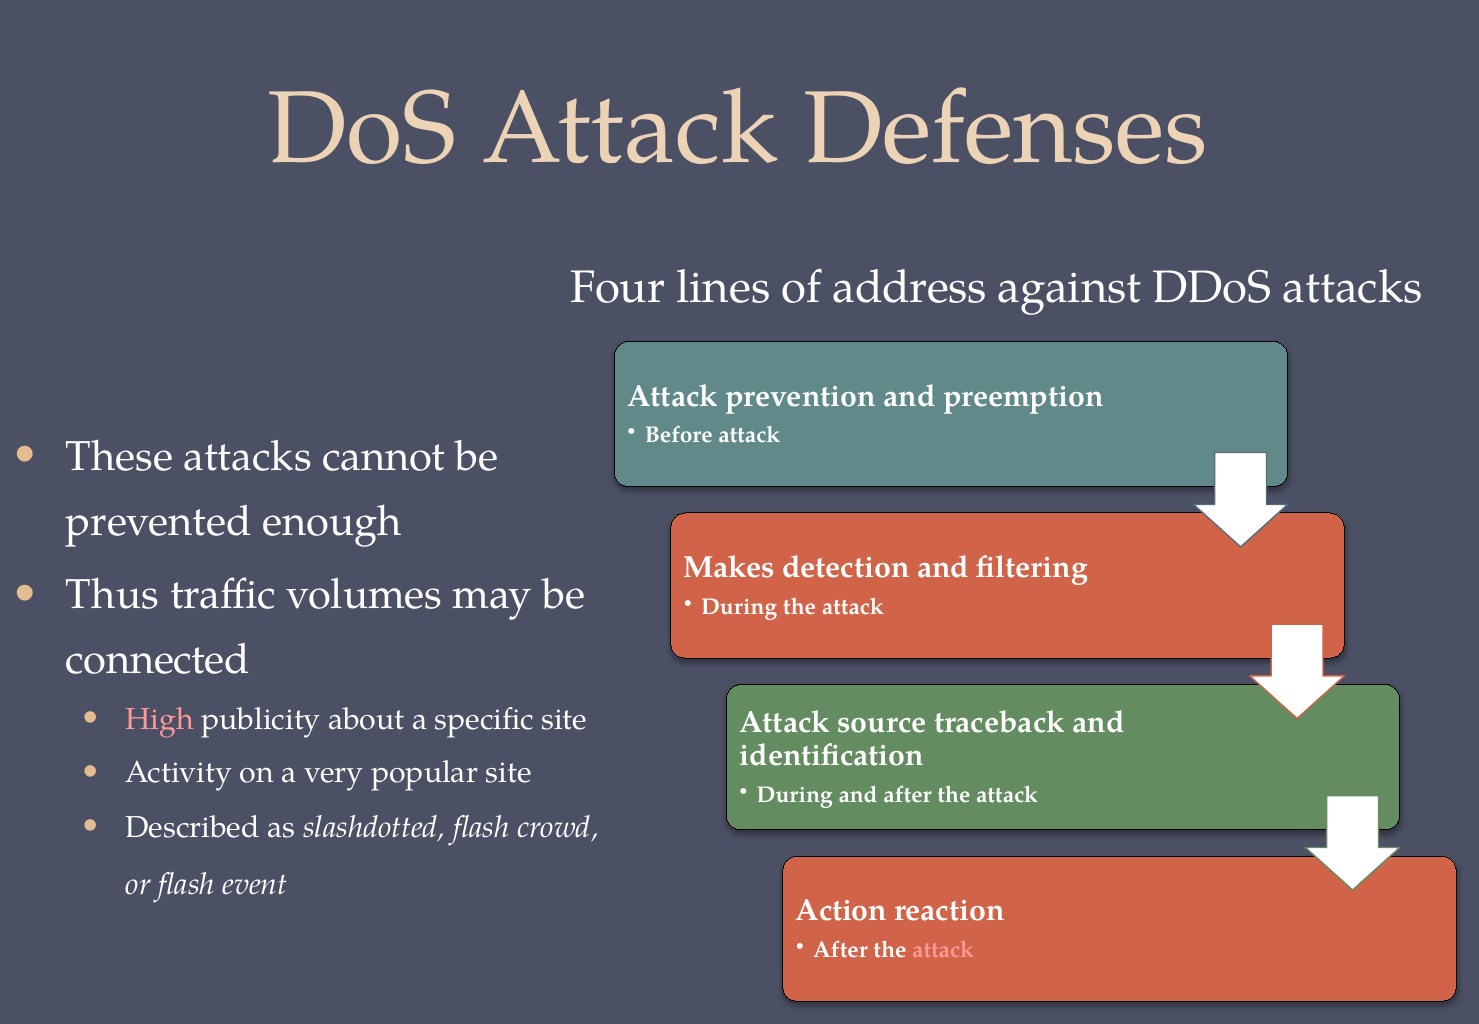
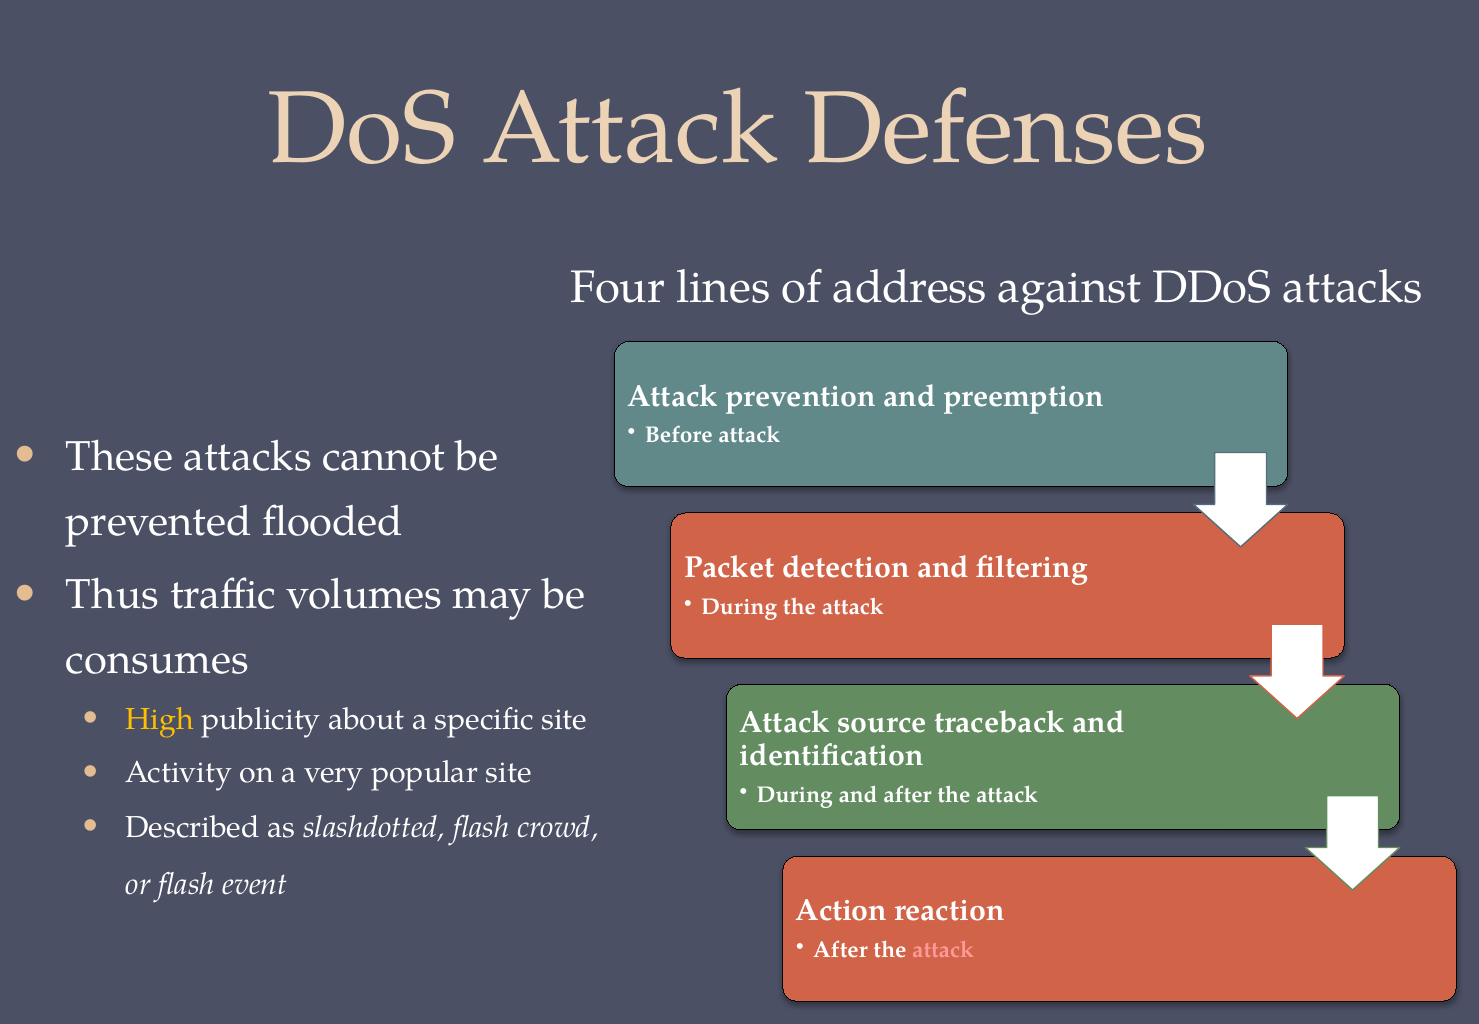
enough: enough -> flooded (332, 522)
Makes: Makes -> Packet (729, 568)
connected: connected -> consumes (158, 660)
High colour: pink -> yellow (160, 719)
